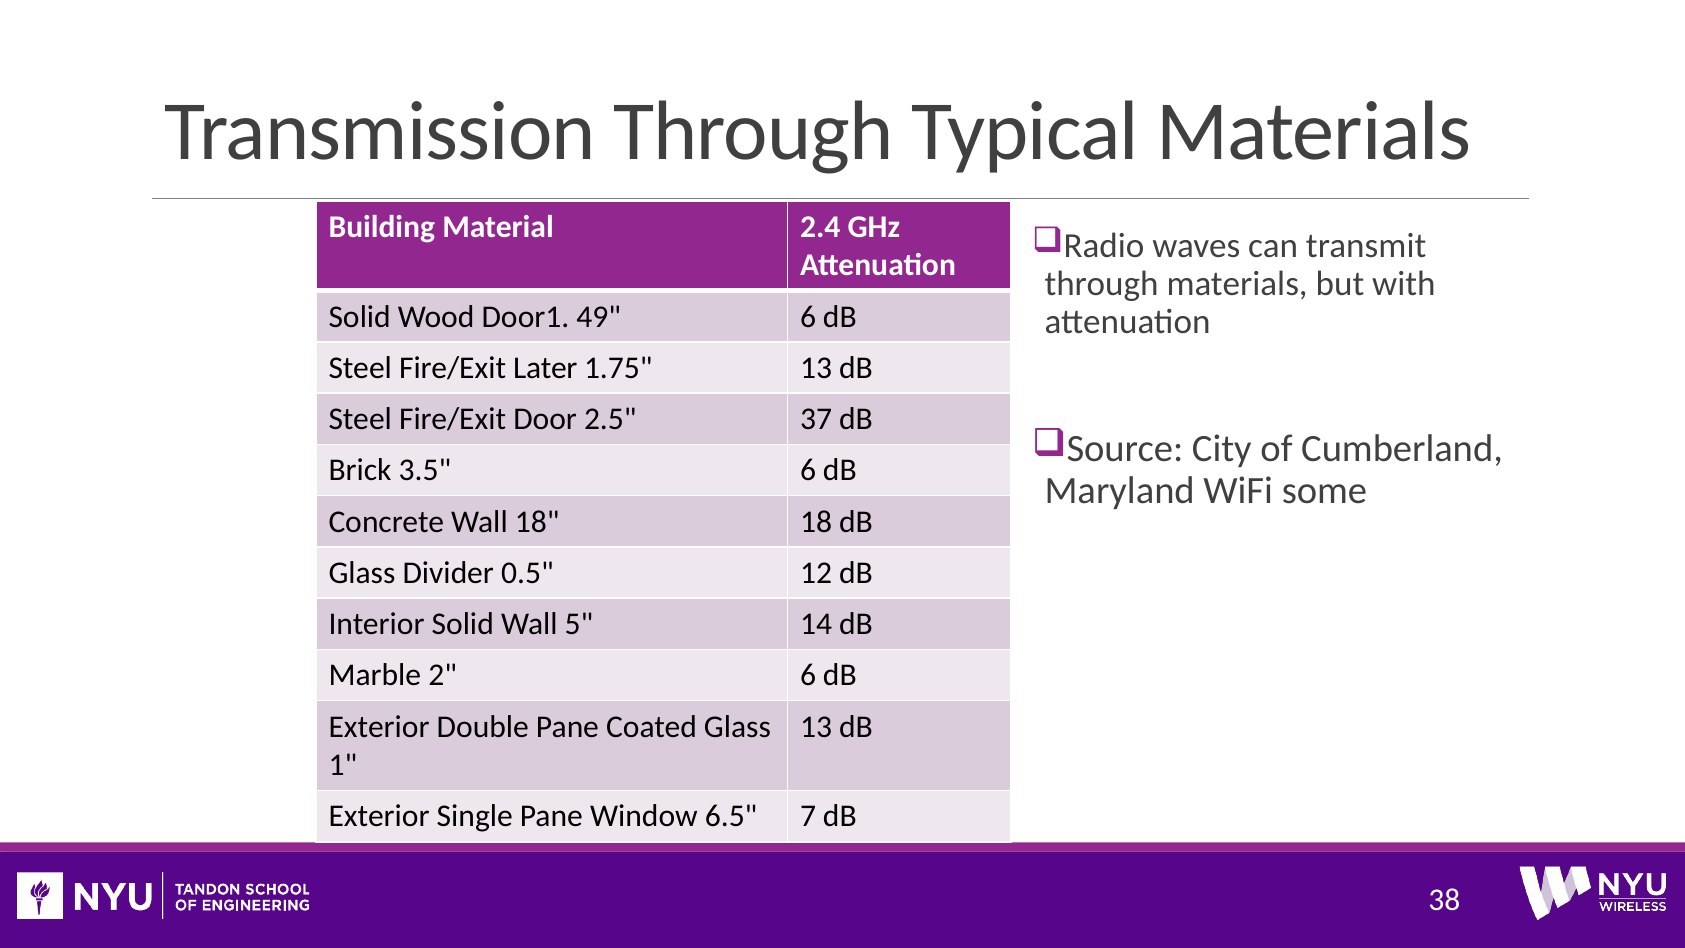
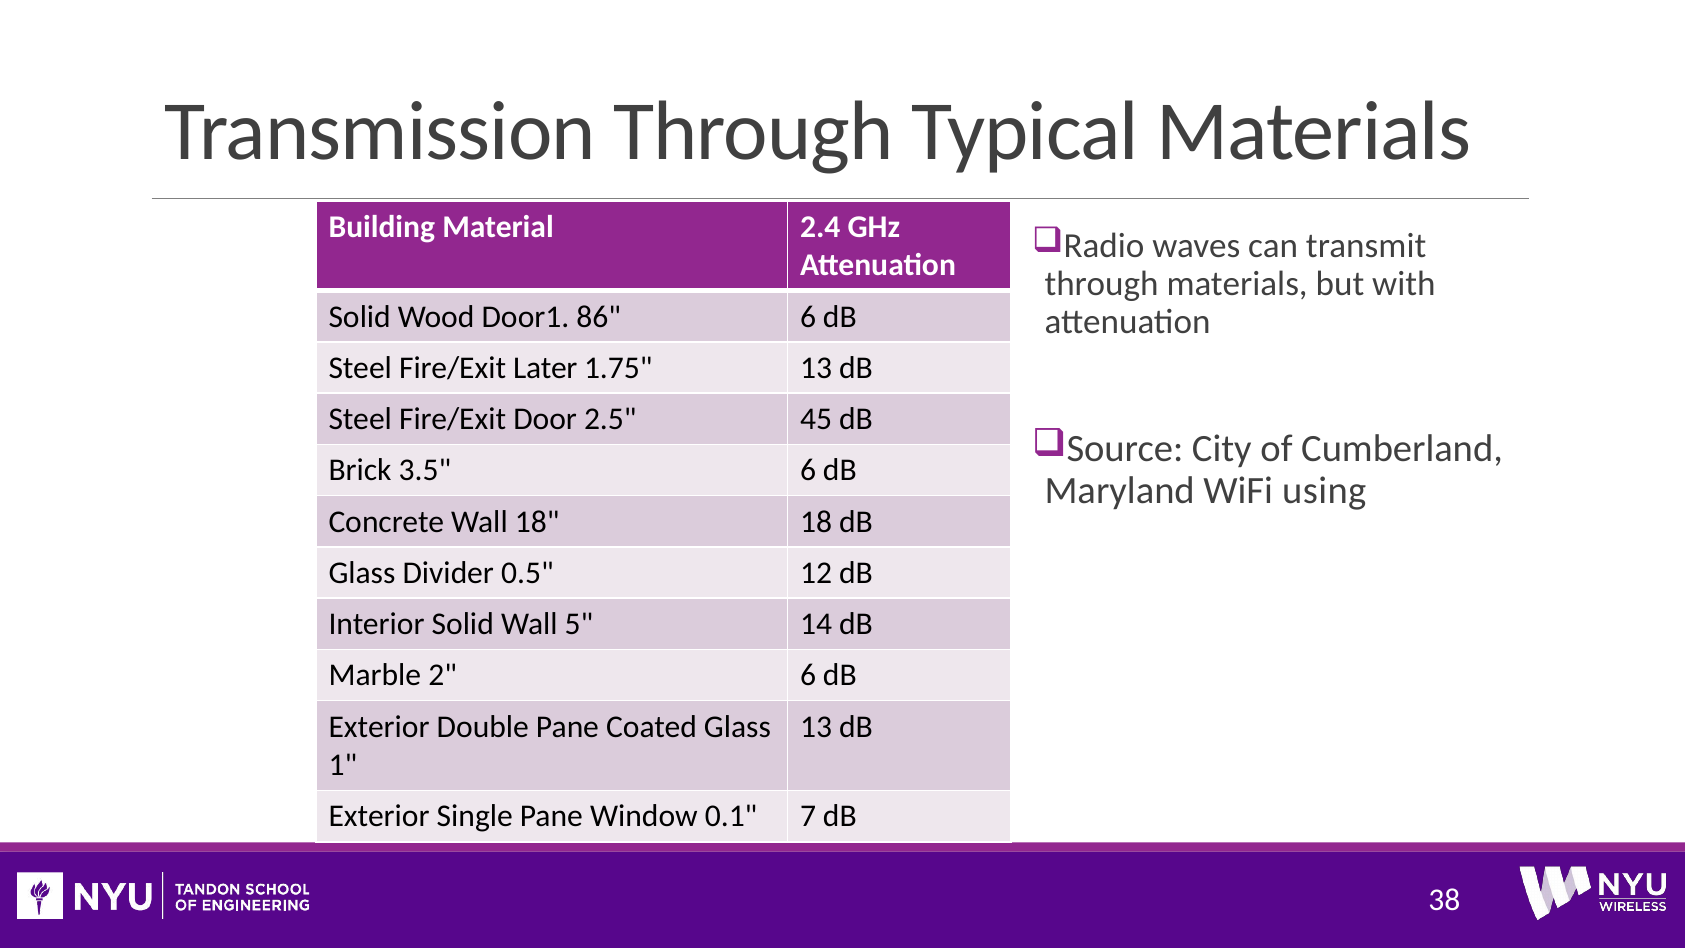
49: 49 -> 86 (599, 317)
37: 37 -> 45 (816, 419)
some: some -> using (1324, 491)
6.5: 6.5 -> 0.1 (731, 816)
